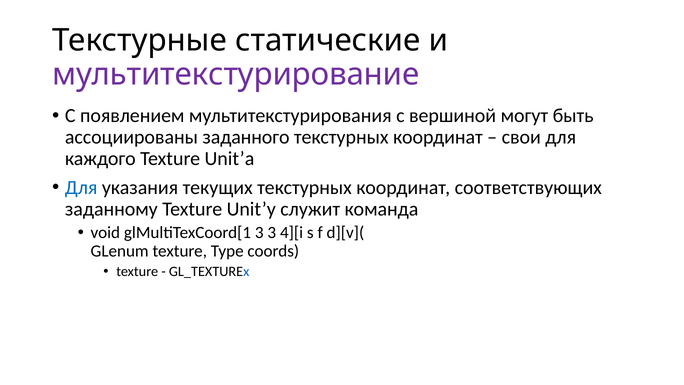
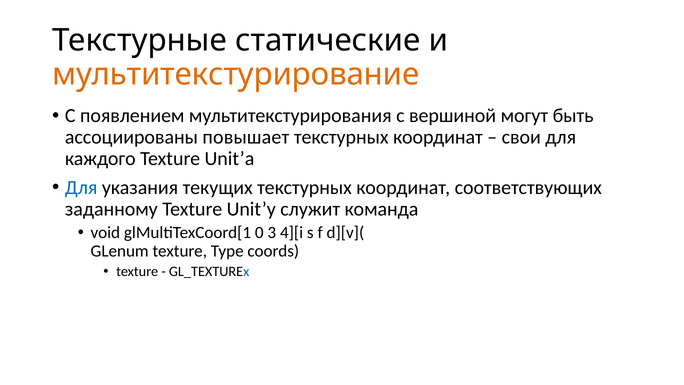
мультитекстурирование colour: purple -> orange (236, 74)
заданного: заданного -> повышает (246, 137)
glMultiTexCoord[1 3: 3 -> 0 (259, 233)
